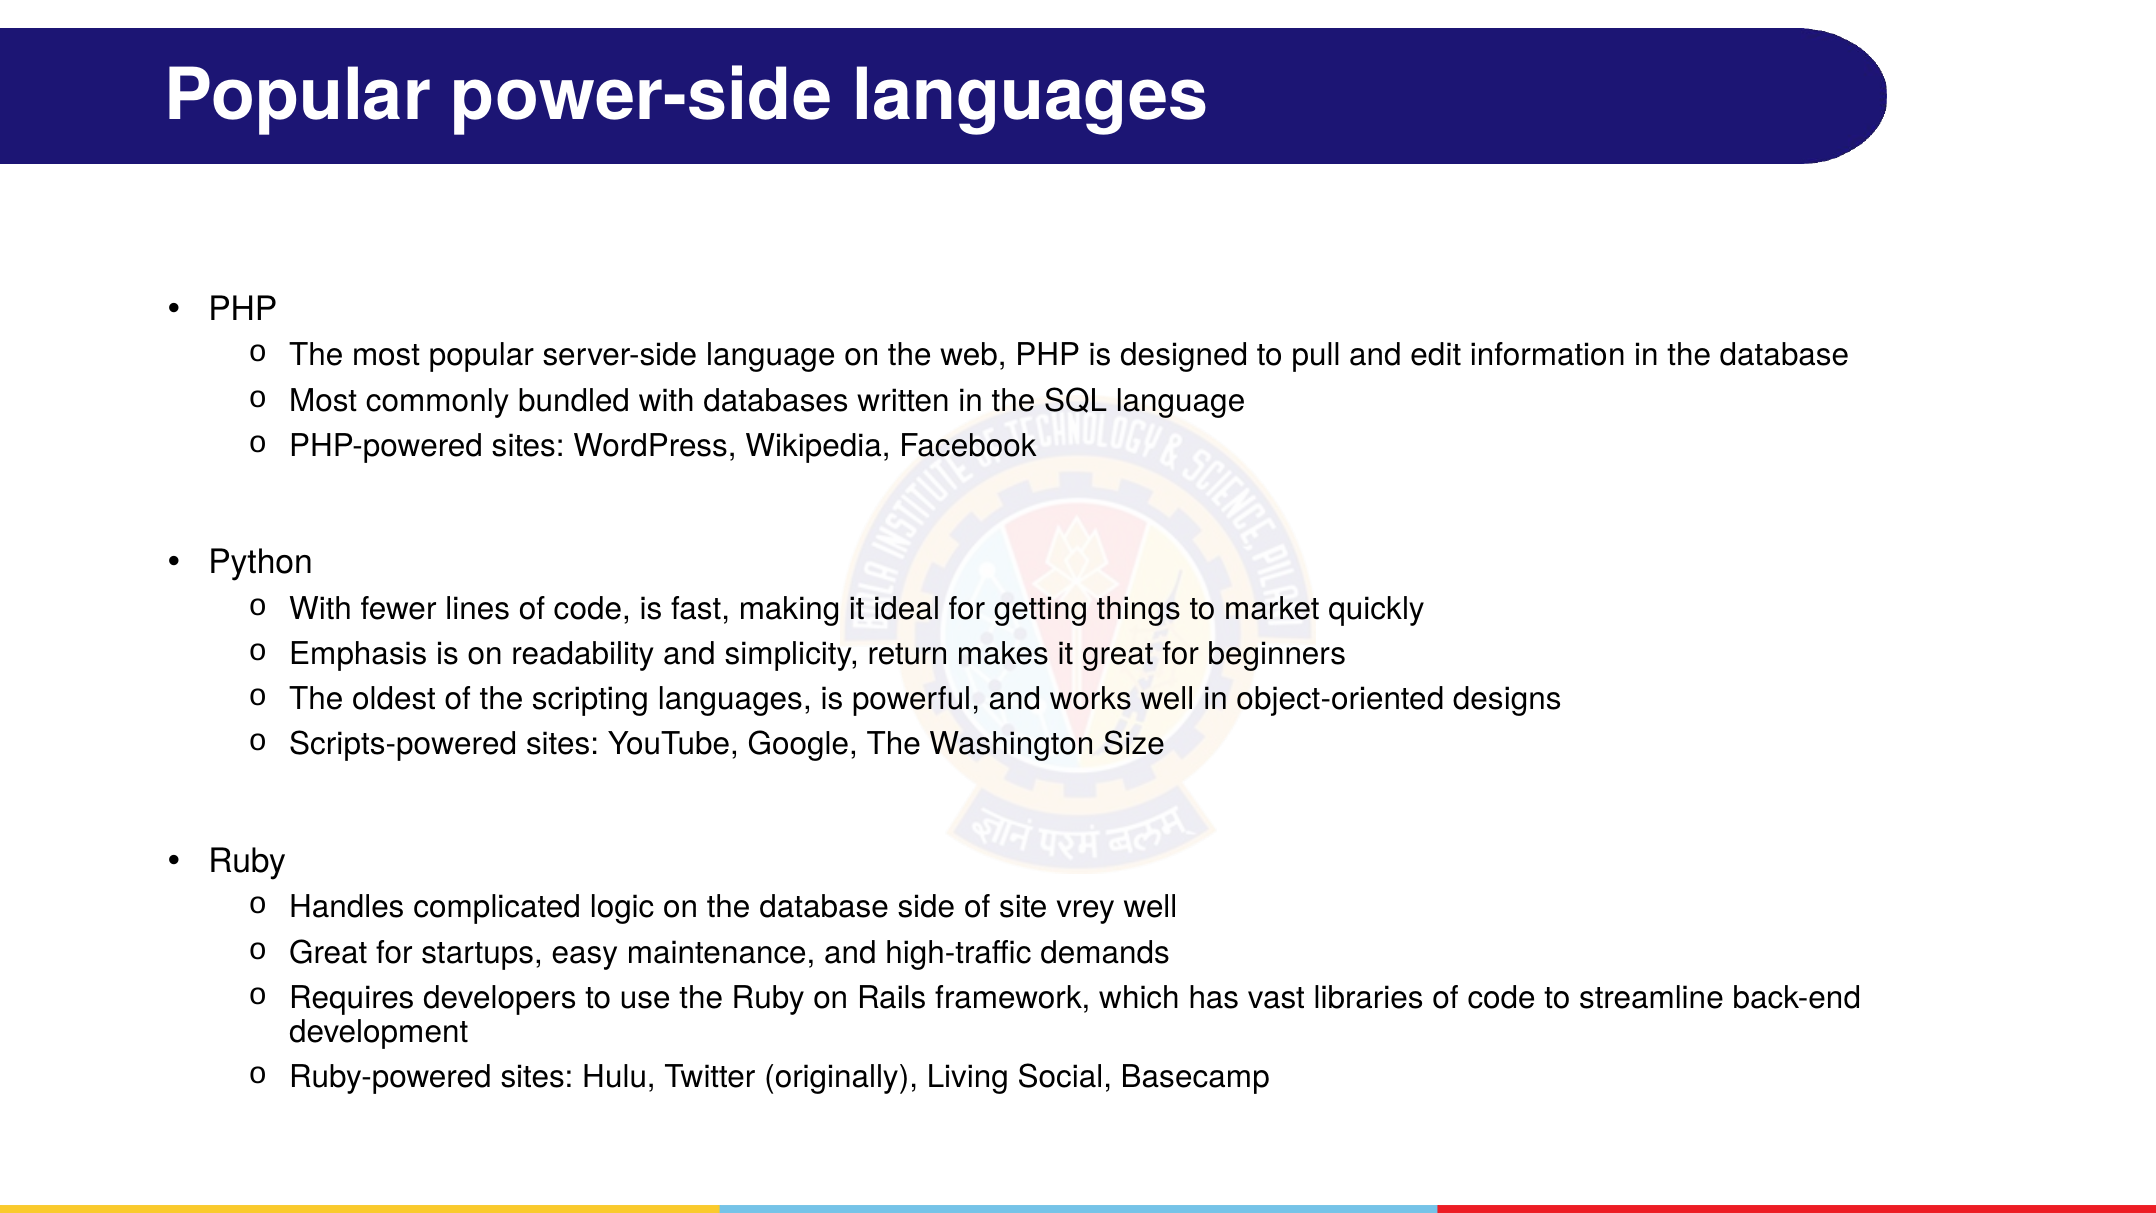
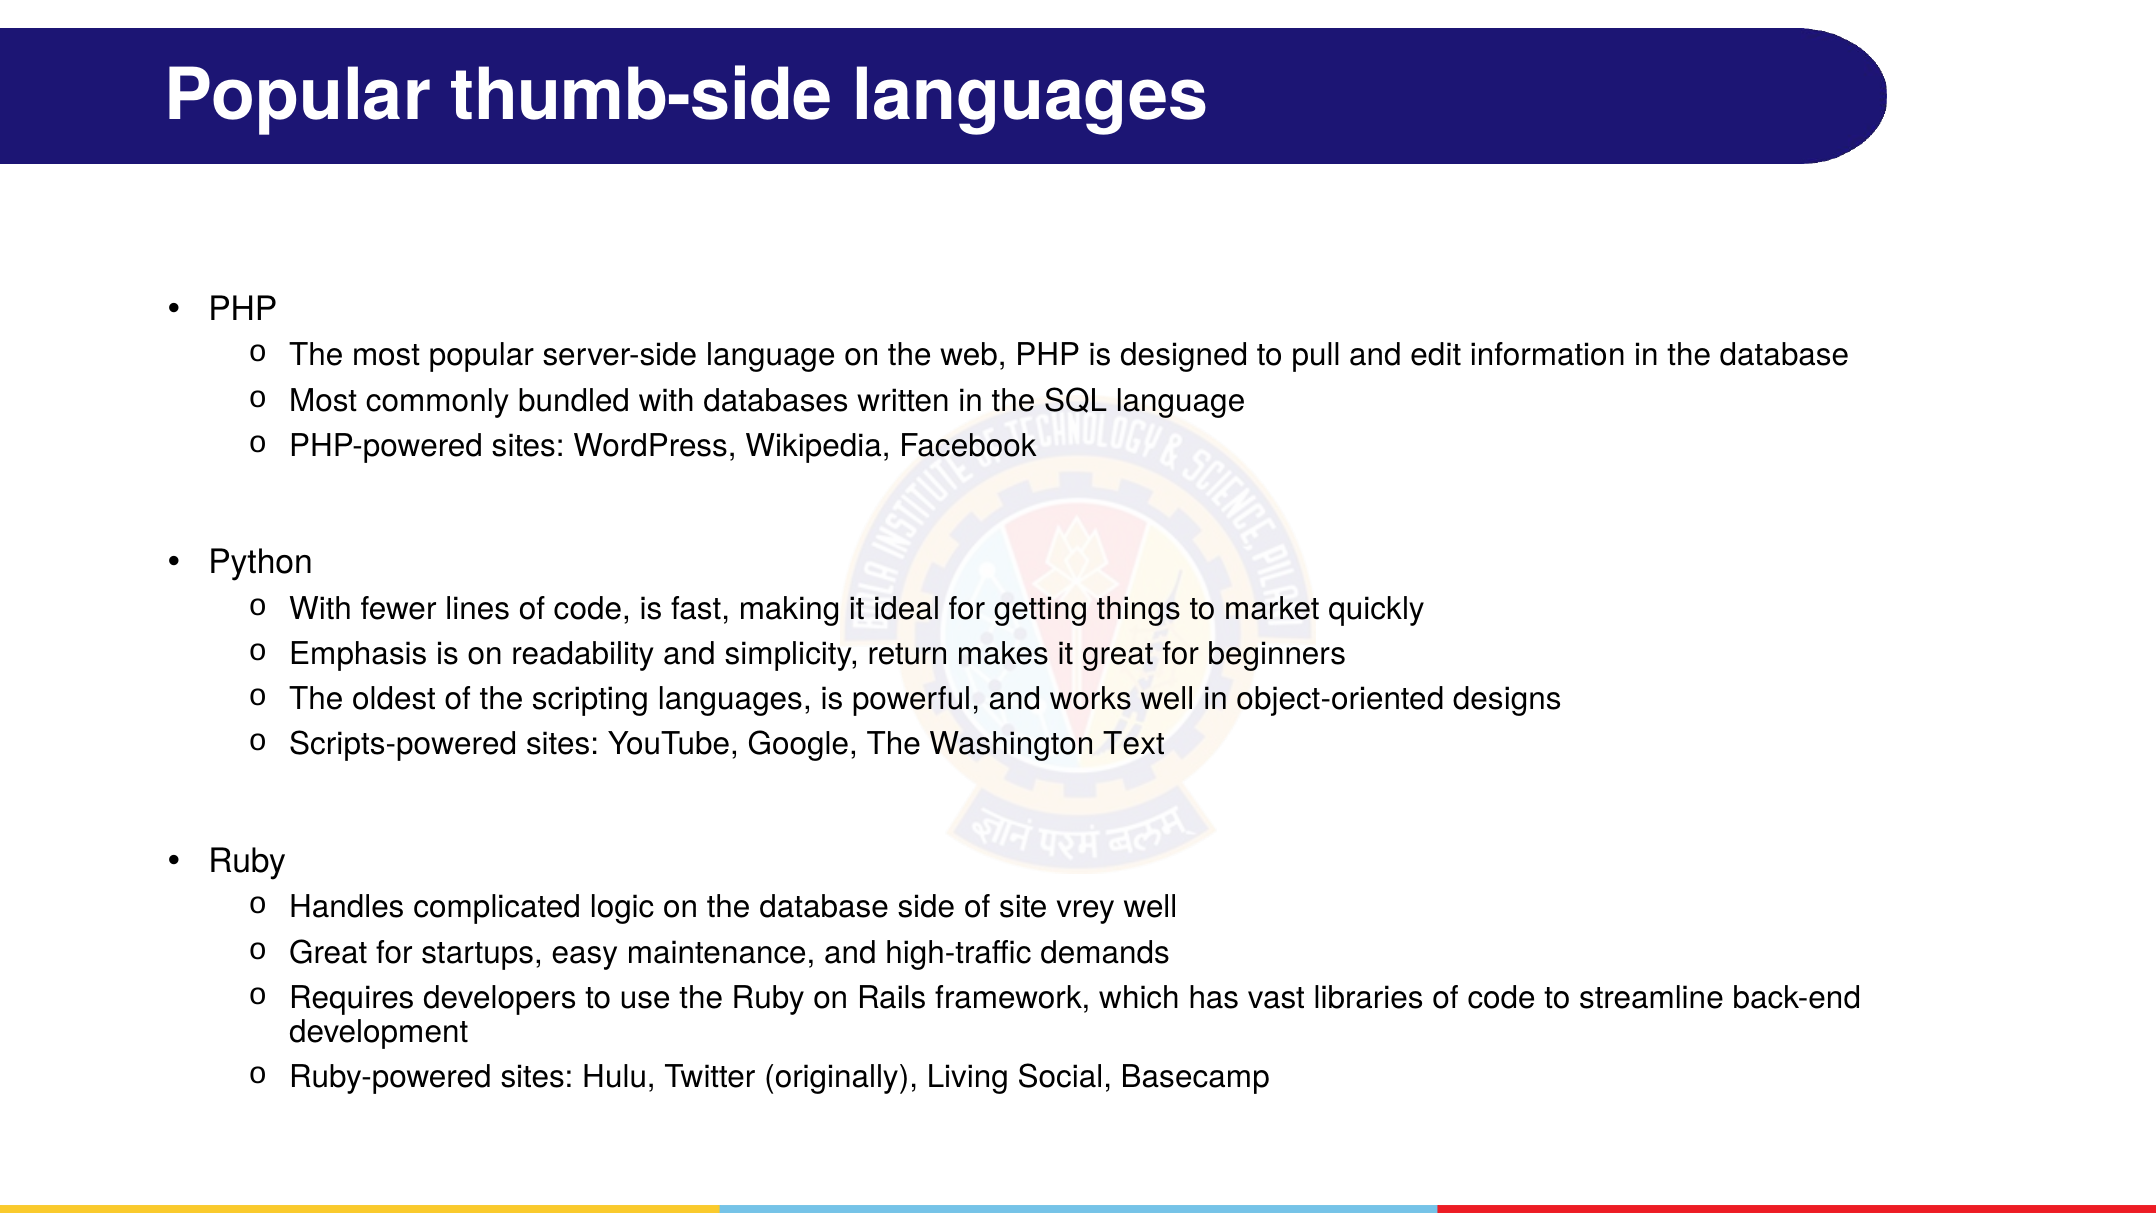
power-side: power-side -> thumb-side (642, 96)
Size: Size -> Text (1134, 744)
